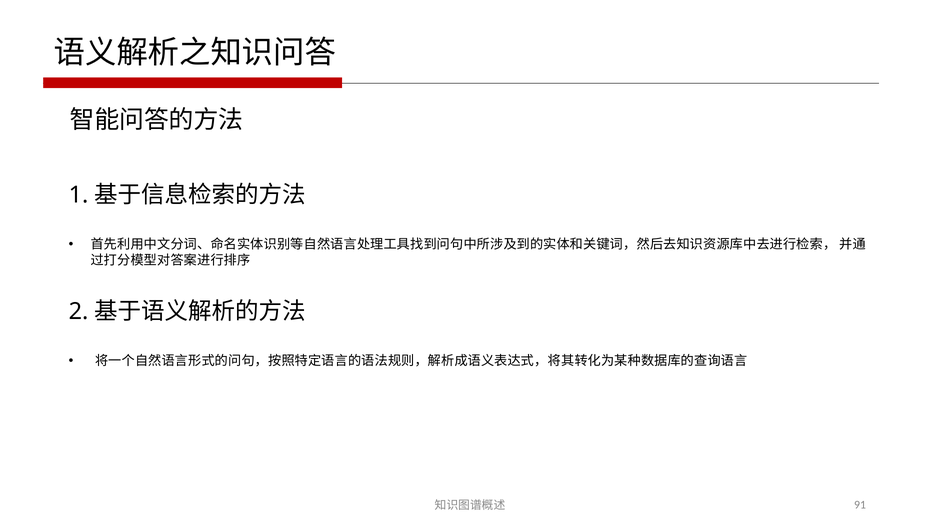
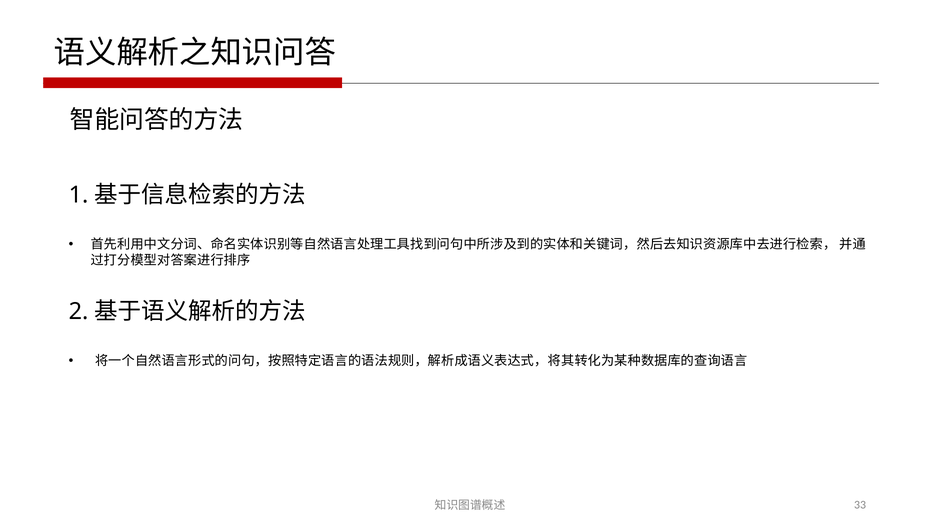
91: 91 -> 33 (860, 505)
